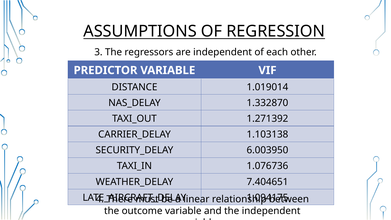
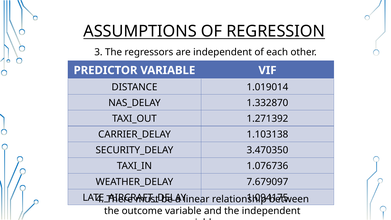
6.003950: 6.003950 -> 3.470350 (267, 150)
7.404651: 7.404651 -> 7.679097 (267, 182)
